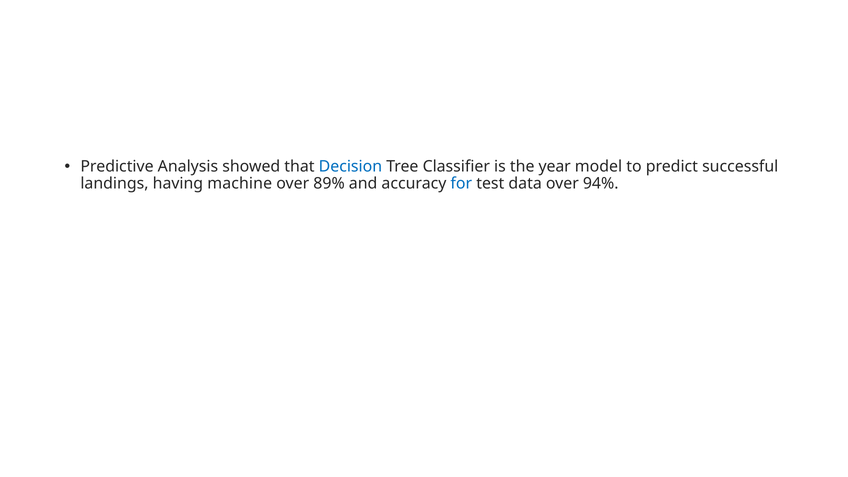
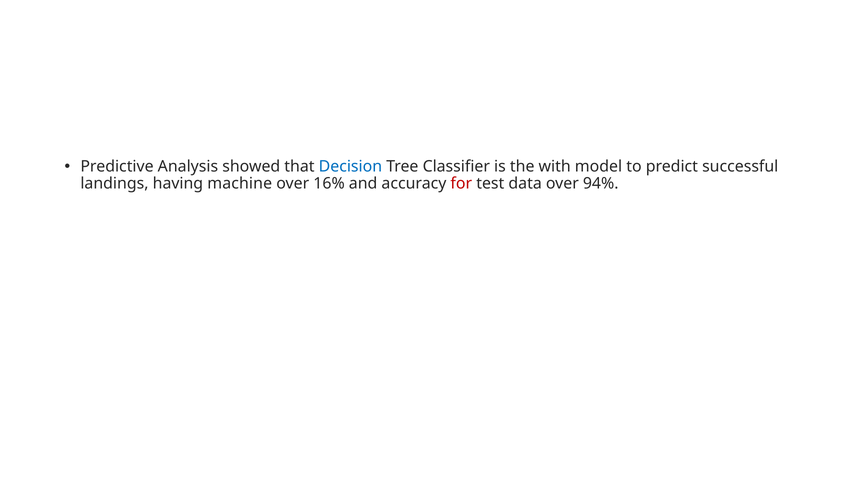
year: year -> with (555, 167)
89%: 89% -> 16% (329, 184)
for colour: blue -> red (461, 184)
